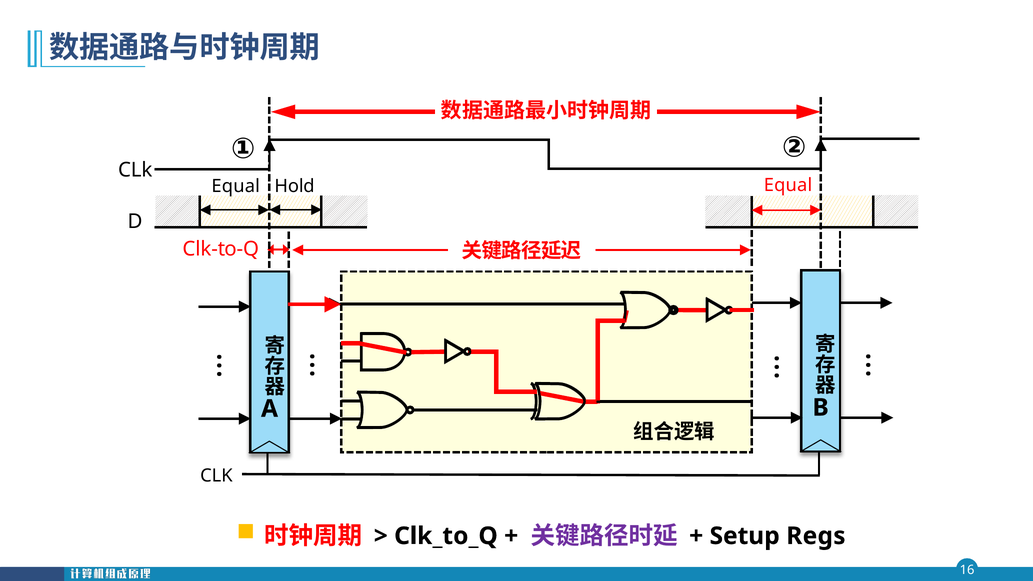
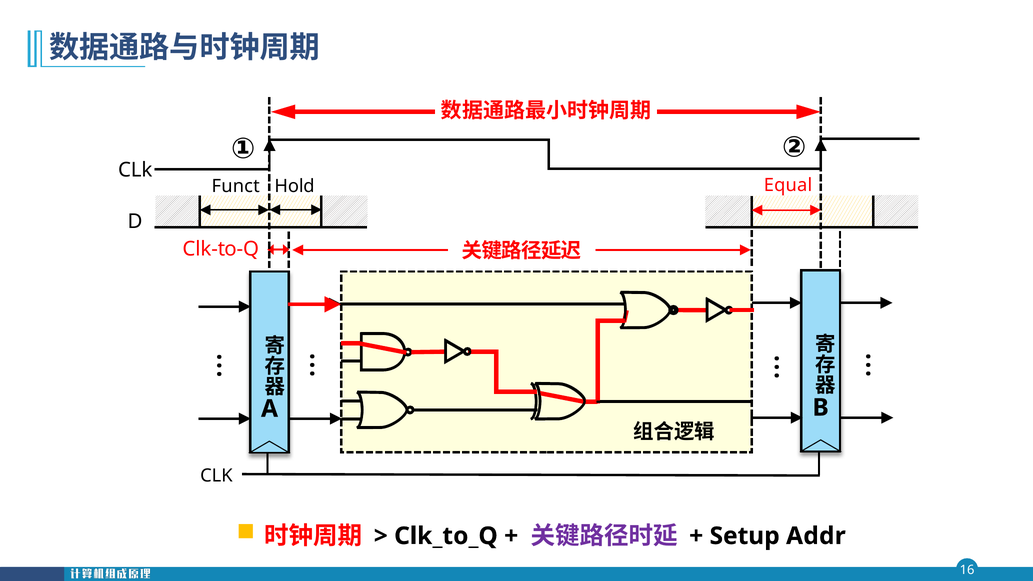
Equal: Equal -> Funct (236, 186)
Regs: Regs -> Addr (816, 536)
